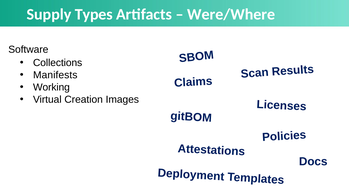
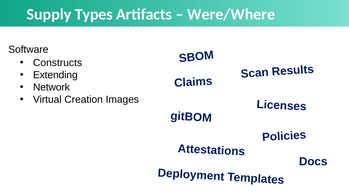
Collections: Collections -> Constructs (58, 63)
Manifests: Manifests -> Extending (55, 75)
Working: Working -> Network (51, 87)
